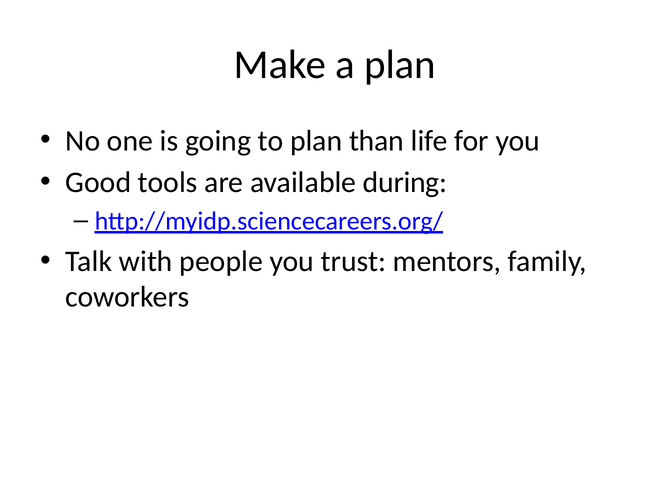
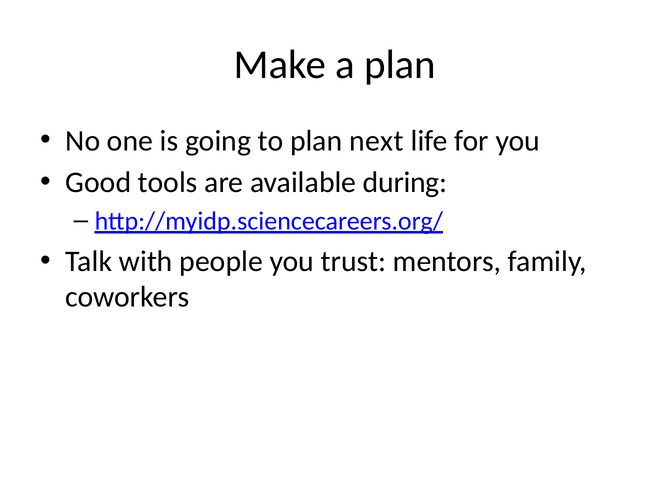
than: than -> next (376, 141)
